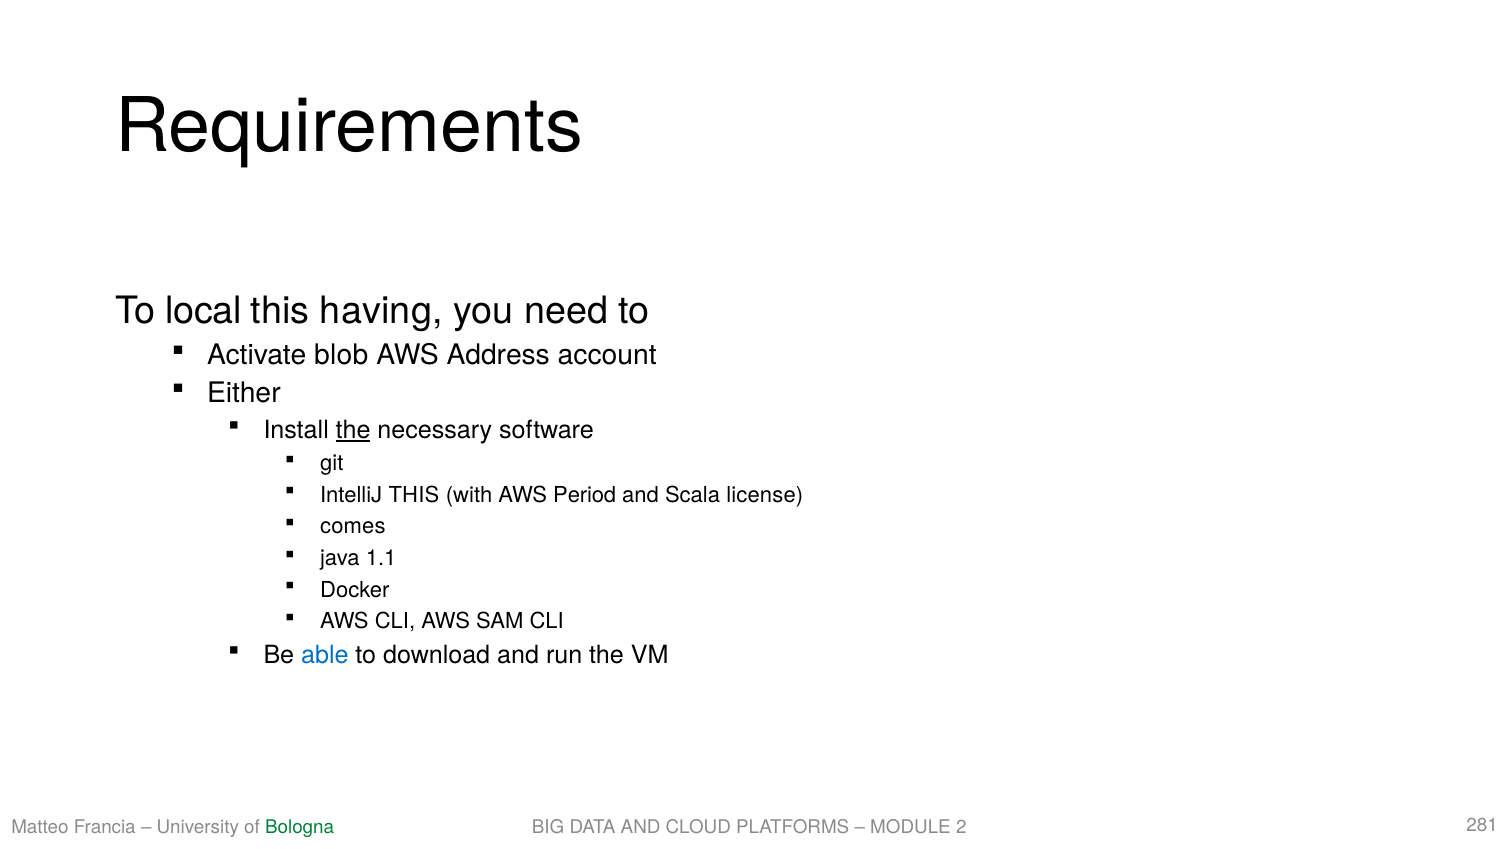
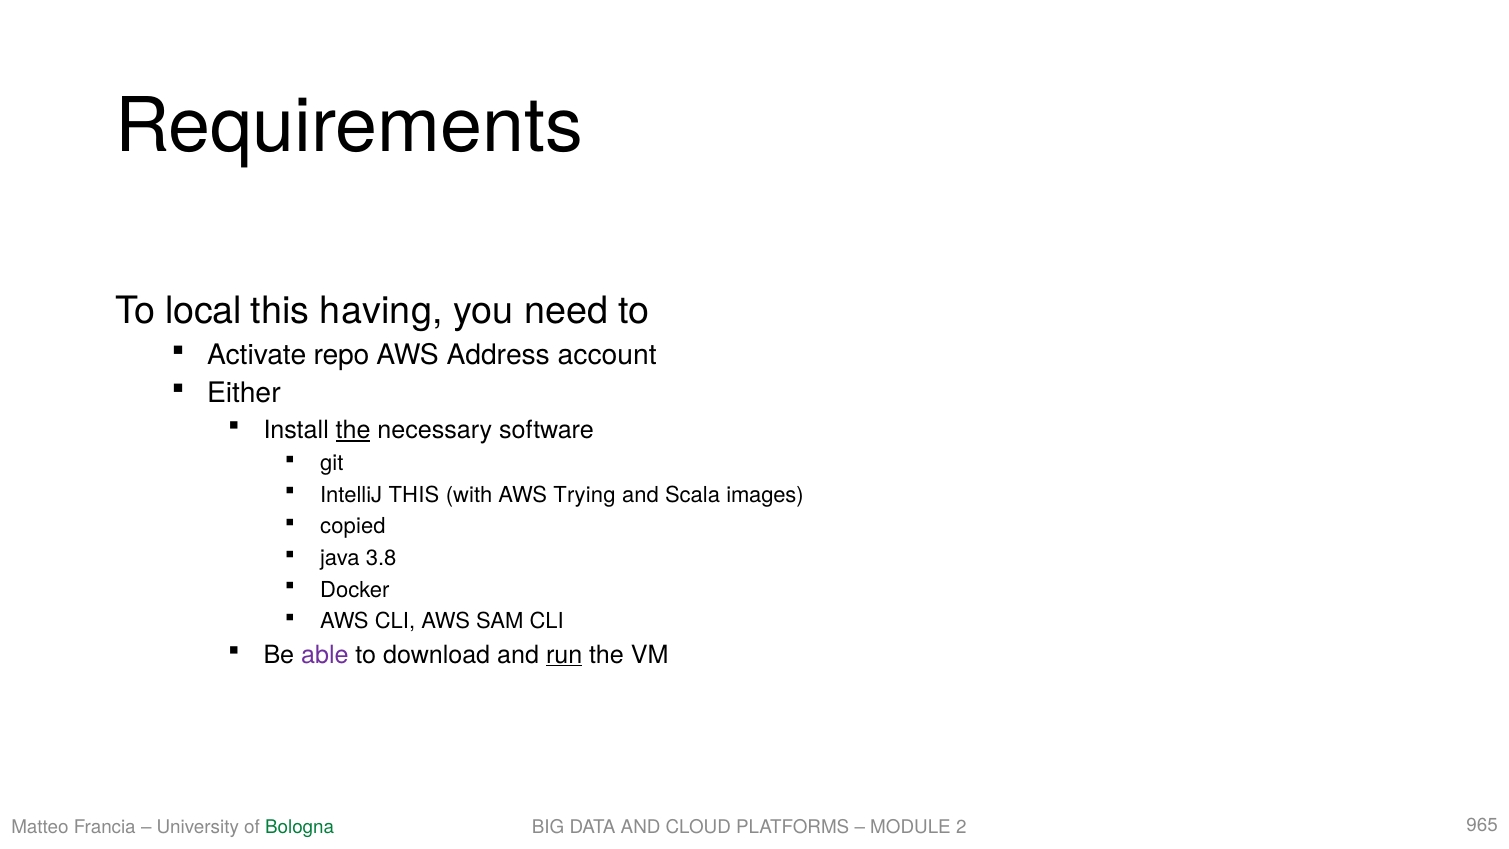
blob: blob -> repo (341, 355)
Period: Period -> Trying (585, 495)
license: license -> images (765, 495)
comes: comes -> copied (353, 526)
1.1: 1.1 -> 3.8 (381, 558)
able colour: blue -> purple (325, 655)
run underline: none -> present (564, 655)
281: 281 -> 965 (1482, 825)
